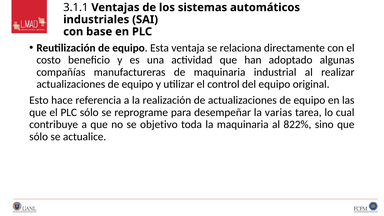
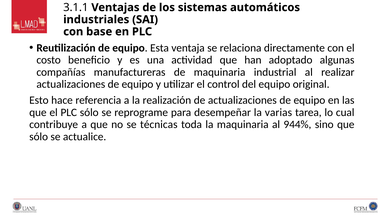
objetivo: objetivo -> técnicas (159, 124)
822%: 822% -> 944% (297, 124)
